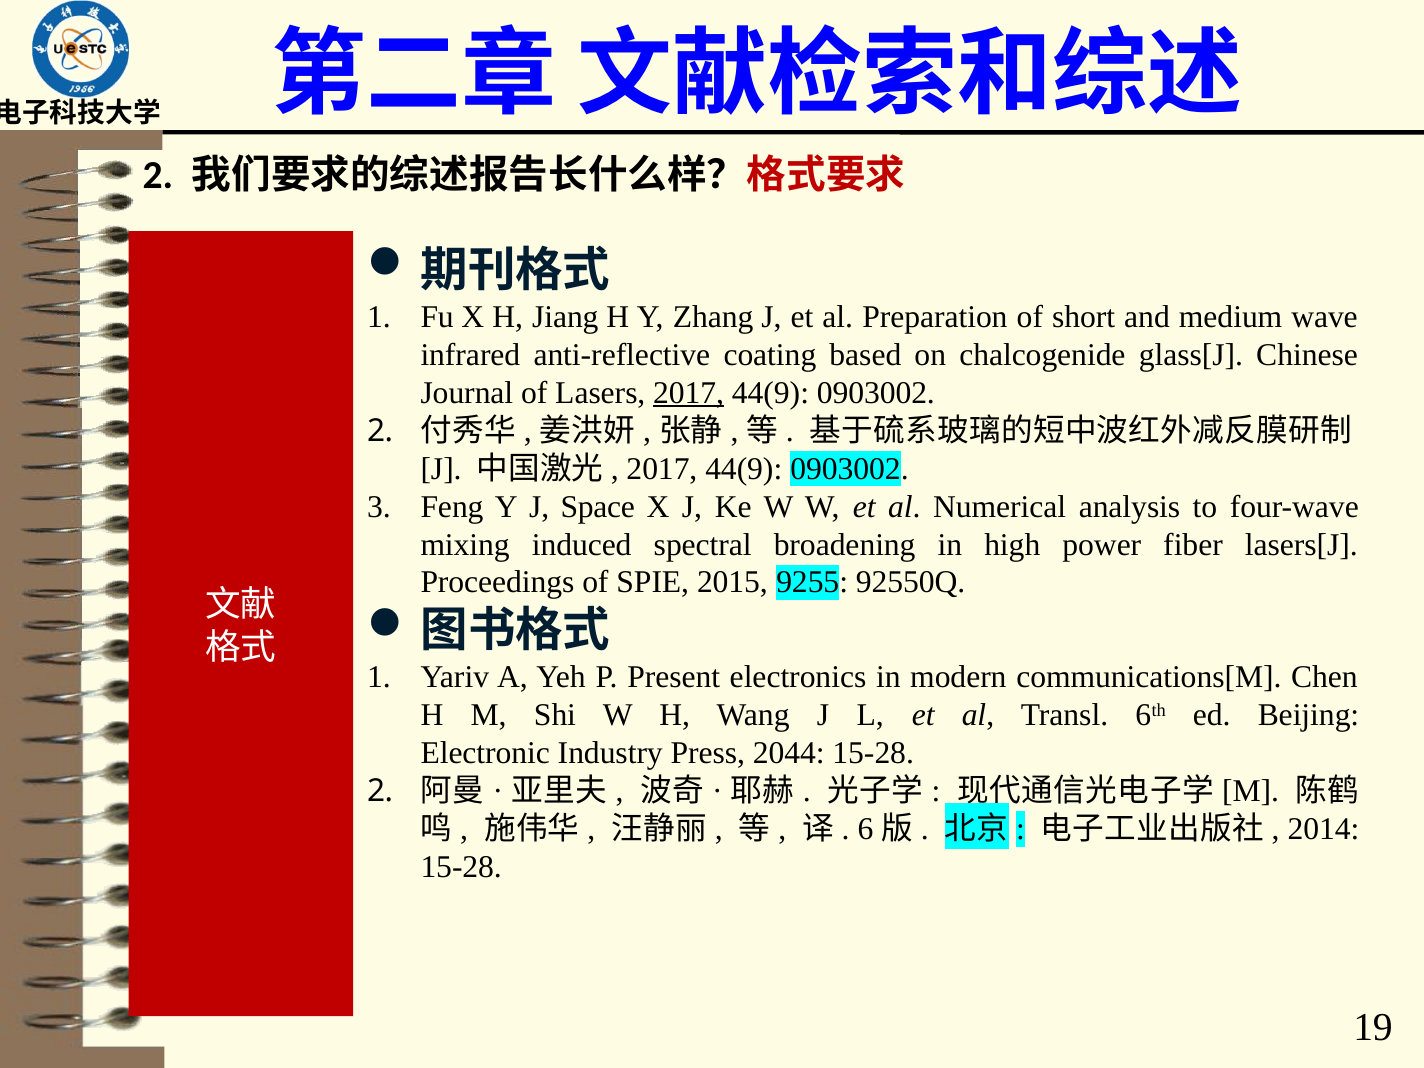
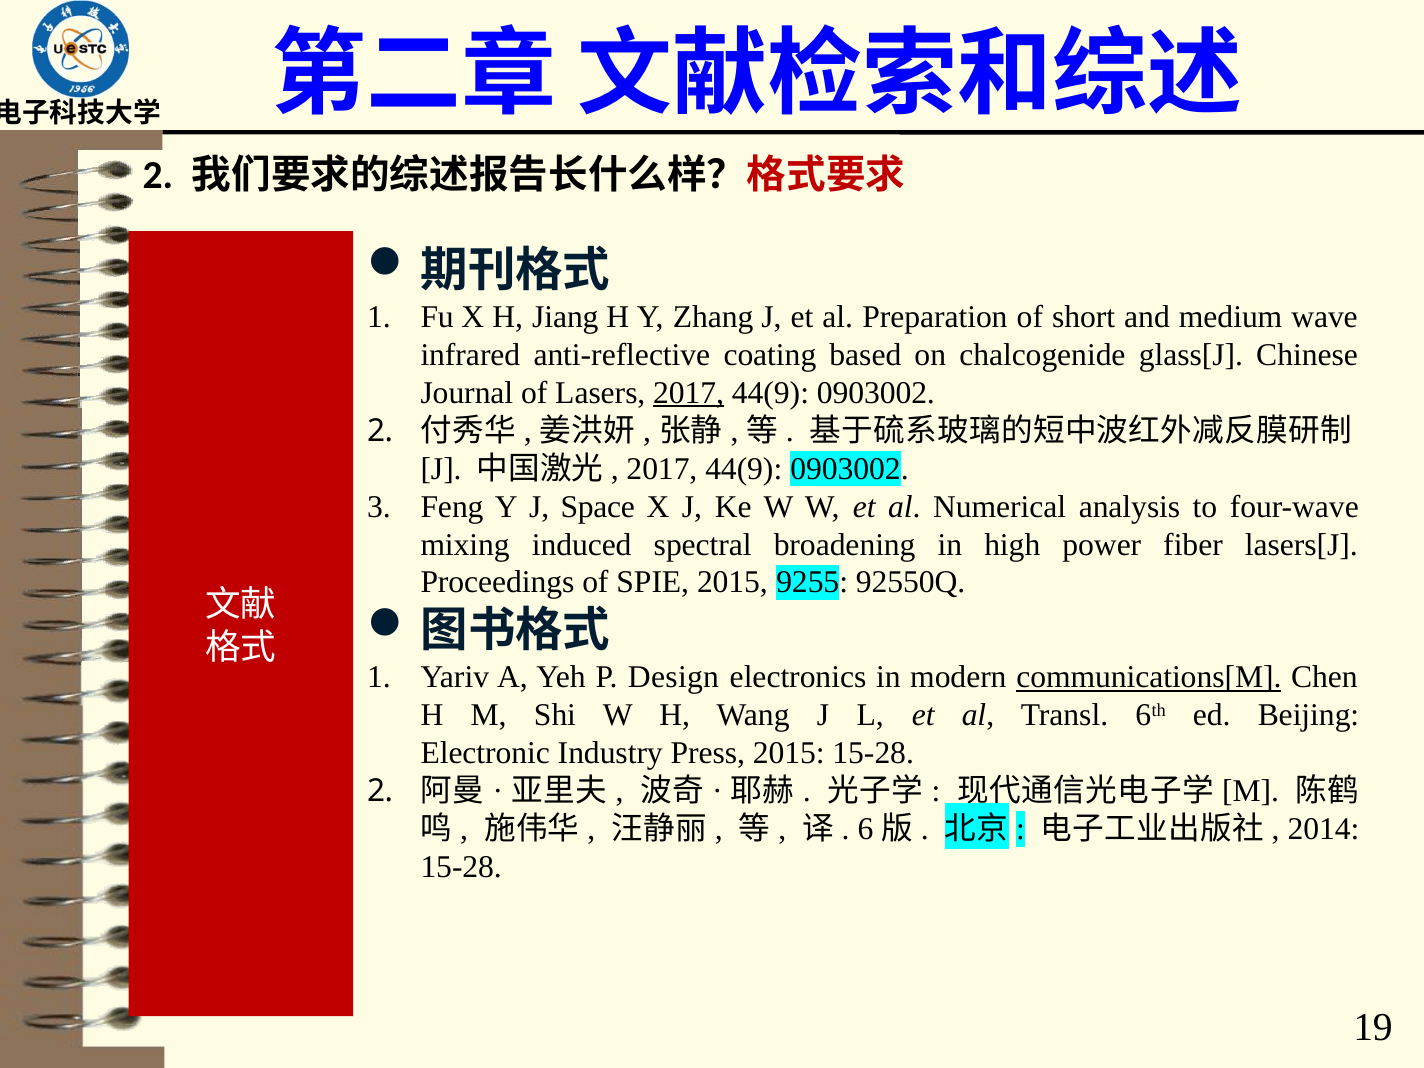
Present: Present -> Design (673, 677)
communications[M underline: none -> present (1149, 677)
Press 2044: 2044 -> 2015 (789, 753)
